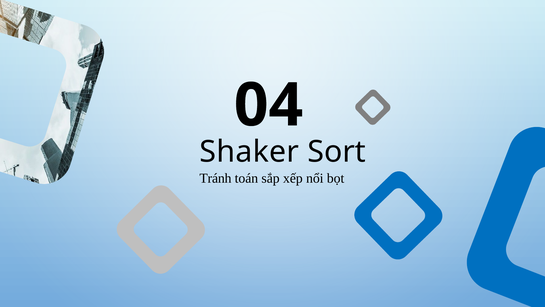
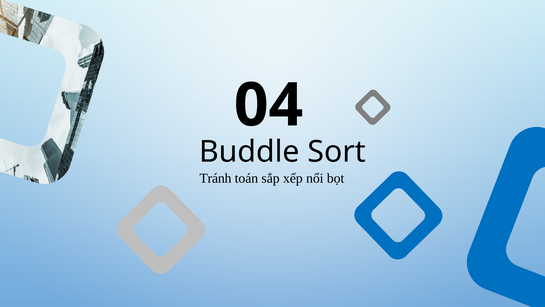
Shaker: Shaker -> Buddle (249, 152)
